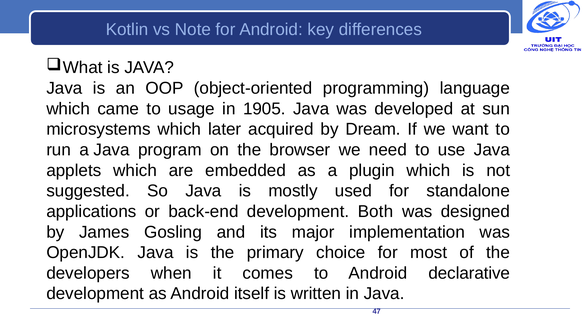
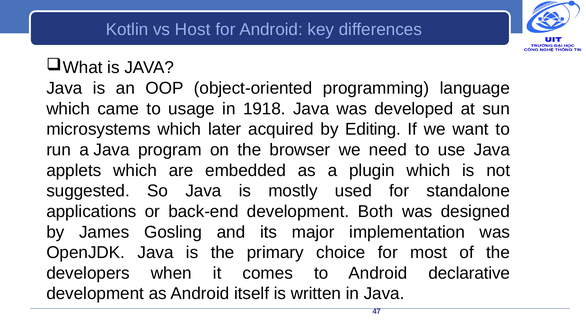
Note: Note -> Host (193, 30)
1905: 1905 -> 1918 (264, 109)
Dream: Dream -> Editing (373, 129)
